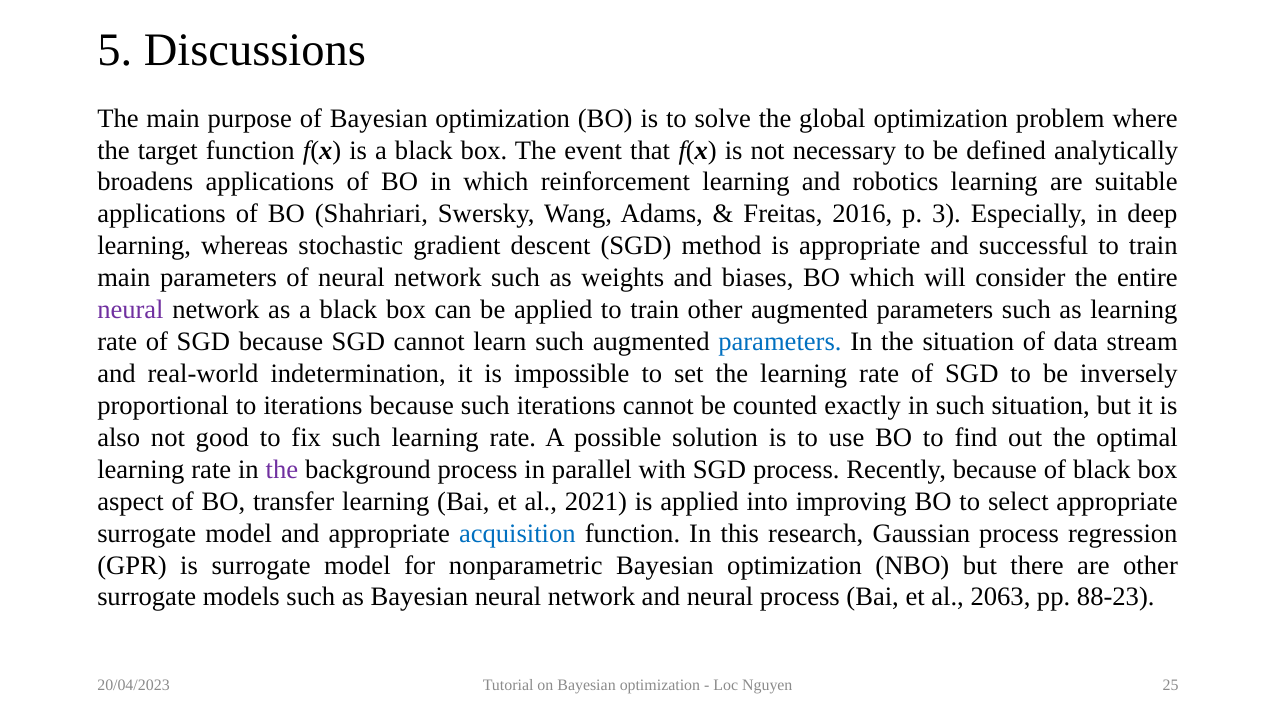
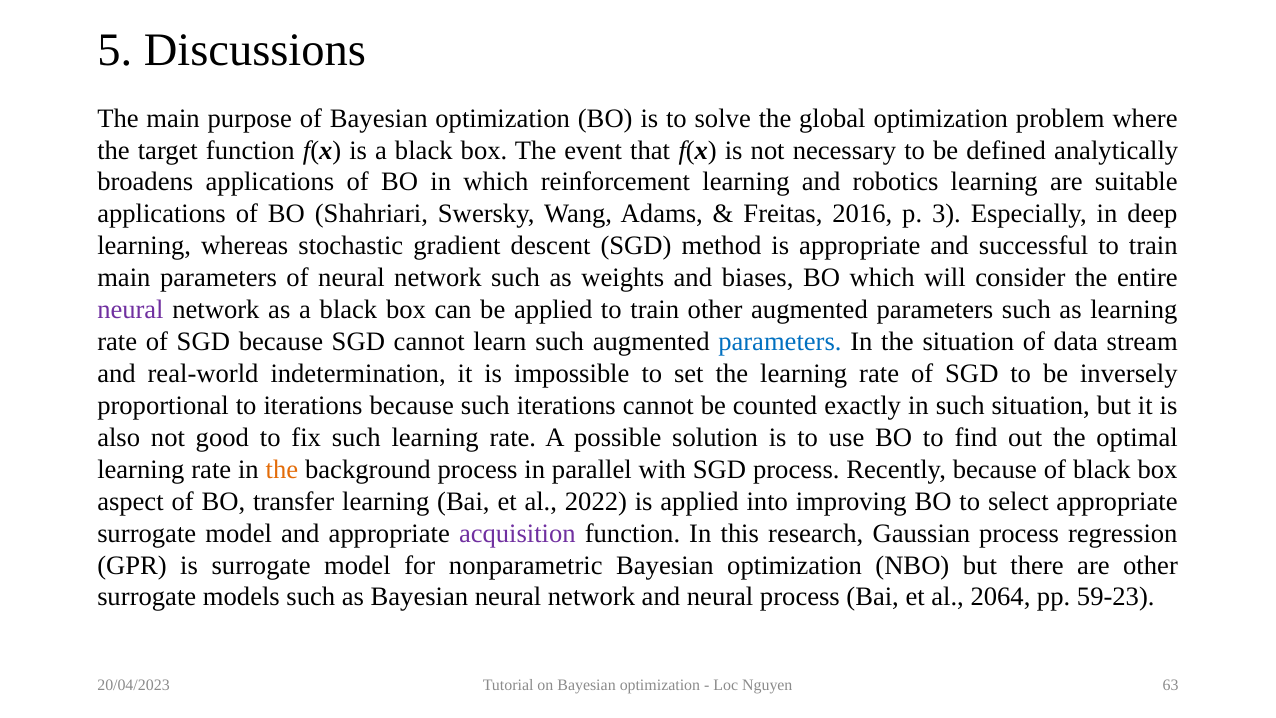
the colour: purple -> orange (282, 469)
2021: 2021 -> 2022 (596, 501)
acquisition colour: blue -> purple (517, 533)
2063: 2063 -> 2064 (1000, 597)
88-23: 88-23 -> 59-23 (1116, 597)
25: 25 -> 63 (1171, 685)
